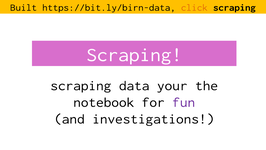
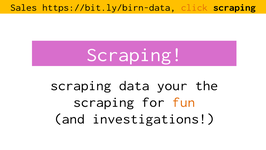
Built: Built -> Sales (24, 7)
notebook: notebook -> scraping (104, 102)
fun colour: purple -> orange (184, 102)
